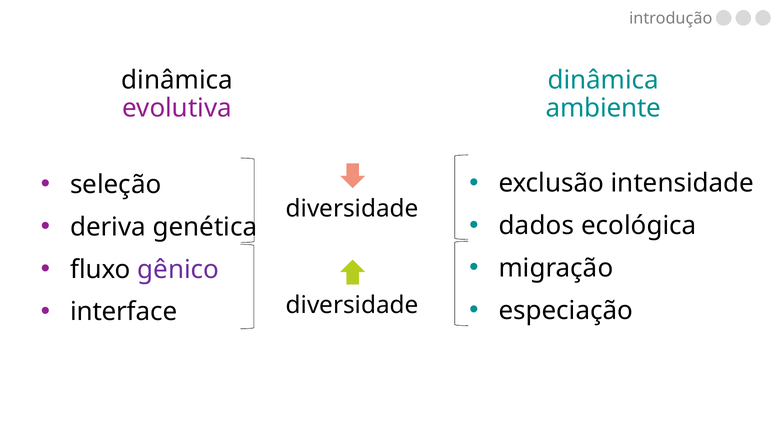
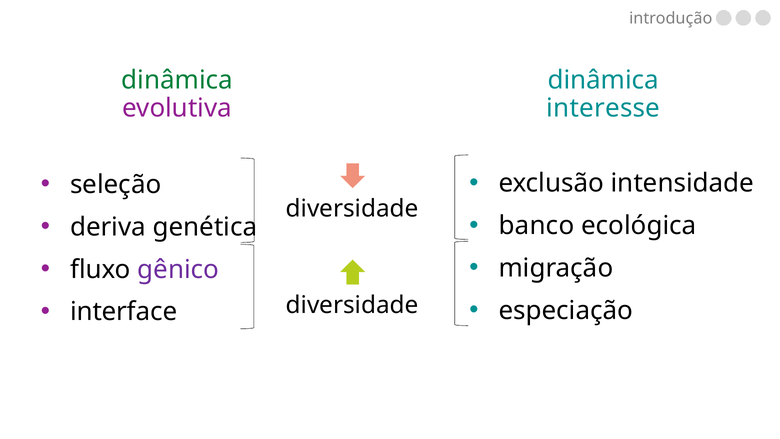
dinâmica colour: black -> green (177, 80)
ambiente: ambiente -> interesse (603, 108)
dados: dados -> banco (536, 226)
